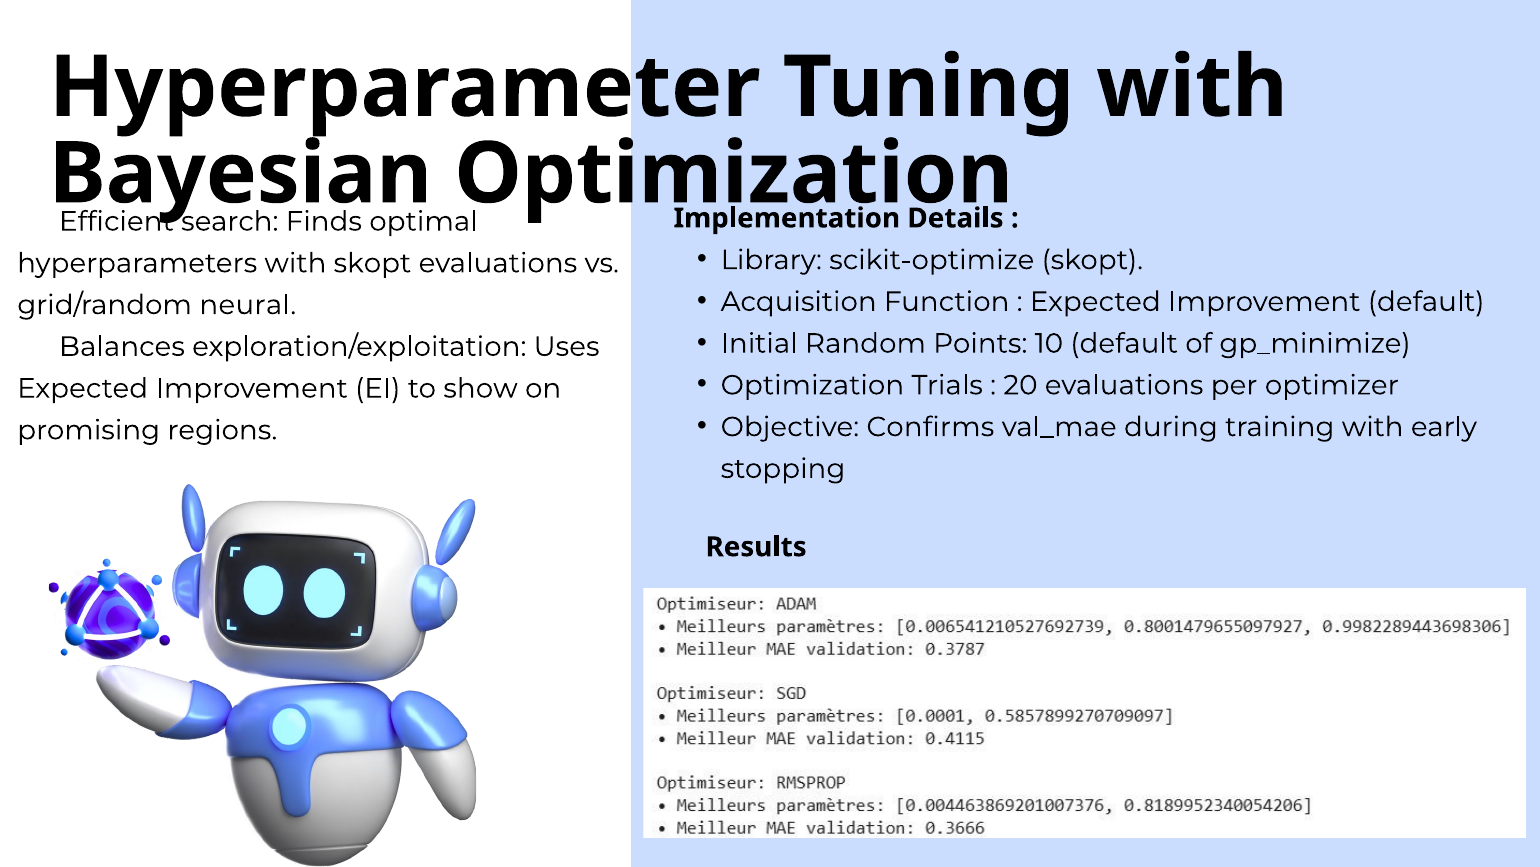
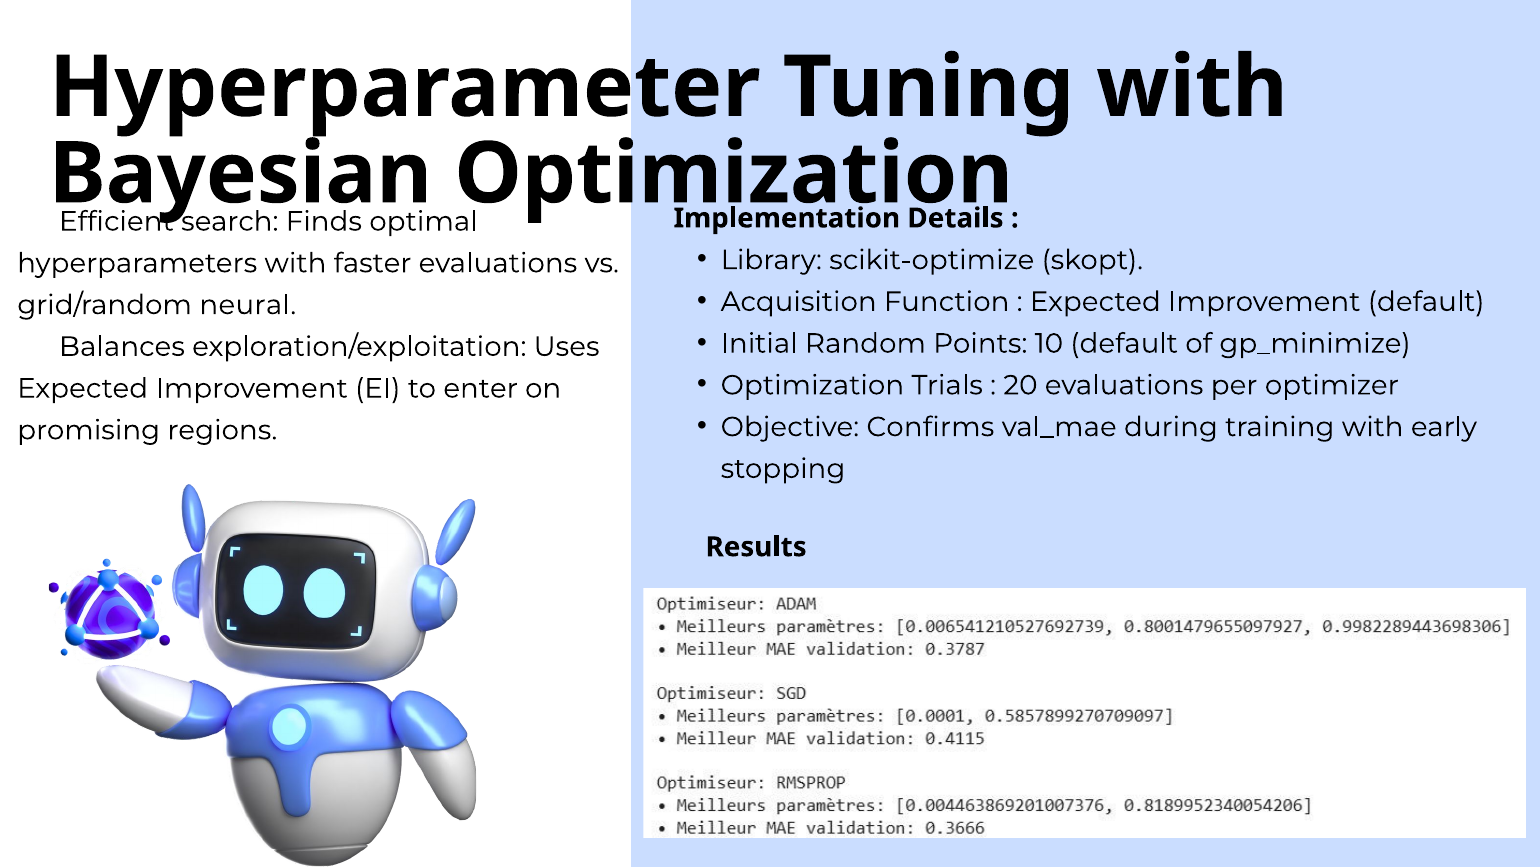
with skopt: skopt -> faster (372, 263)
show: show -> enter (481, 388)
